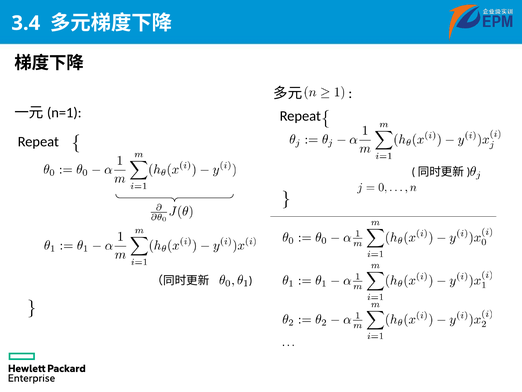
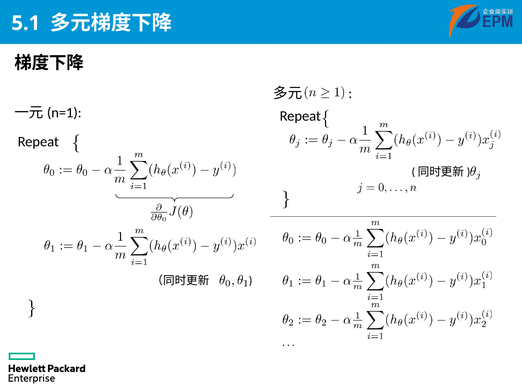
3.4: 3.4 -> 5.1 (26, 23)
